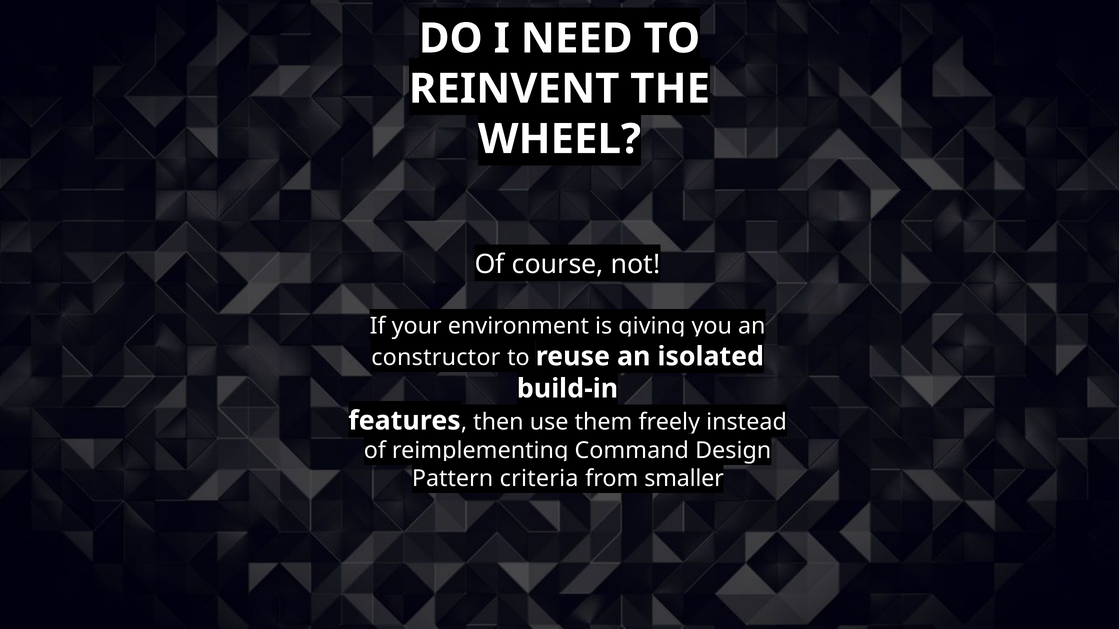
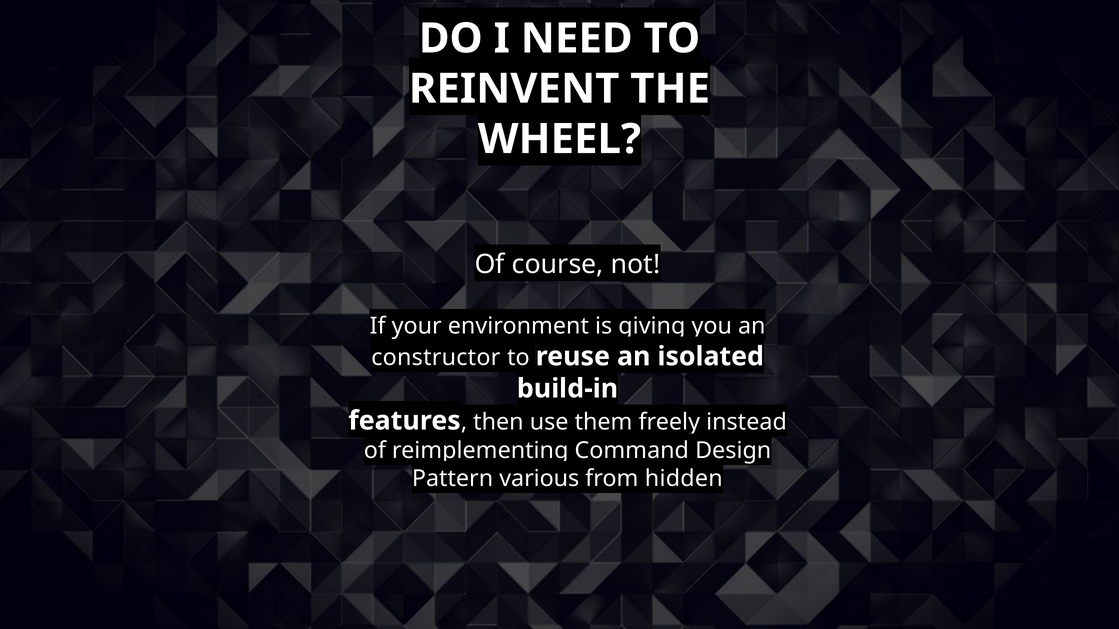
criteria: criteria -> various (539, 479)
smaller: smaller -> hidden (684, 479)
